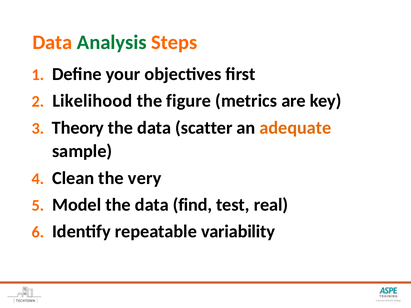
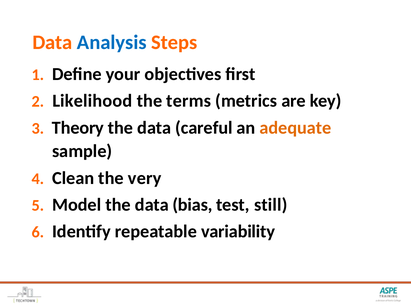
Analysis colour: green -> blue (112, 42)
figure: figure -> terms (189, 101)
scatter: scatter -> careful (204, 128)
find: find -> bias (193, 205)
real: real -> still (271, 205)
